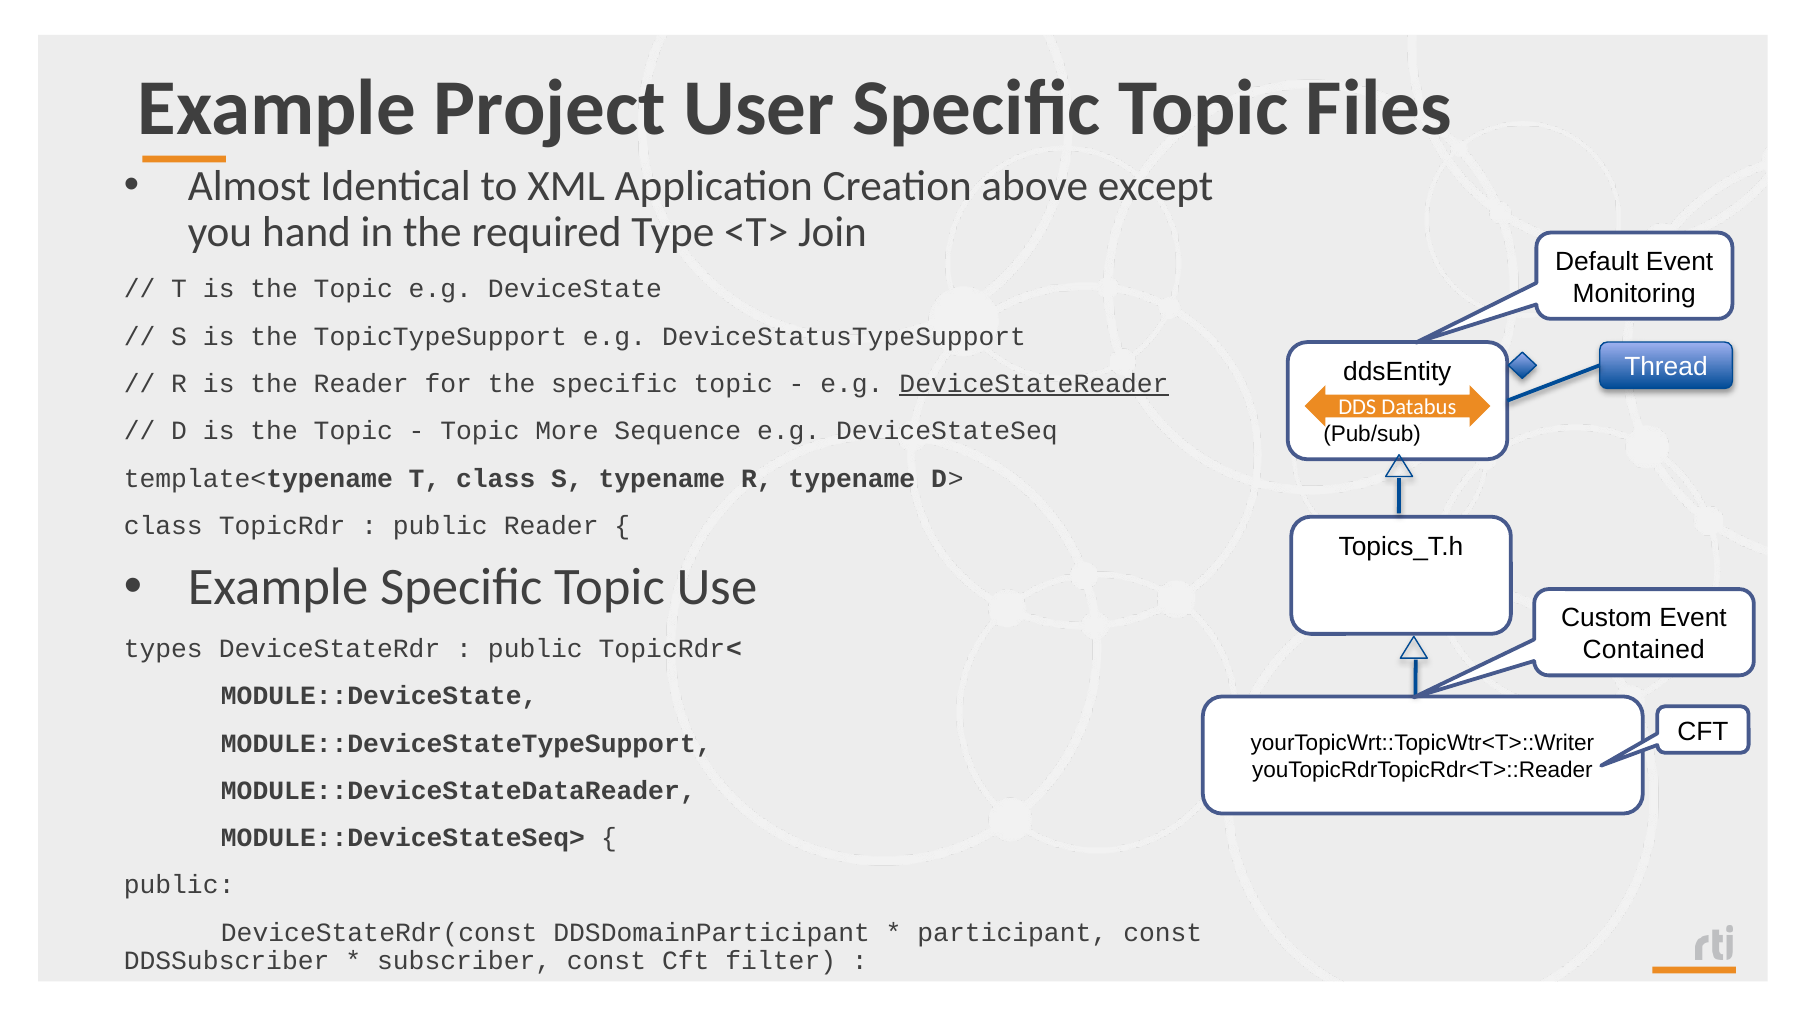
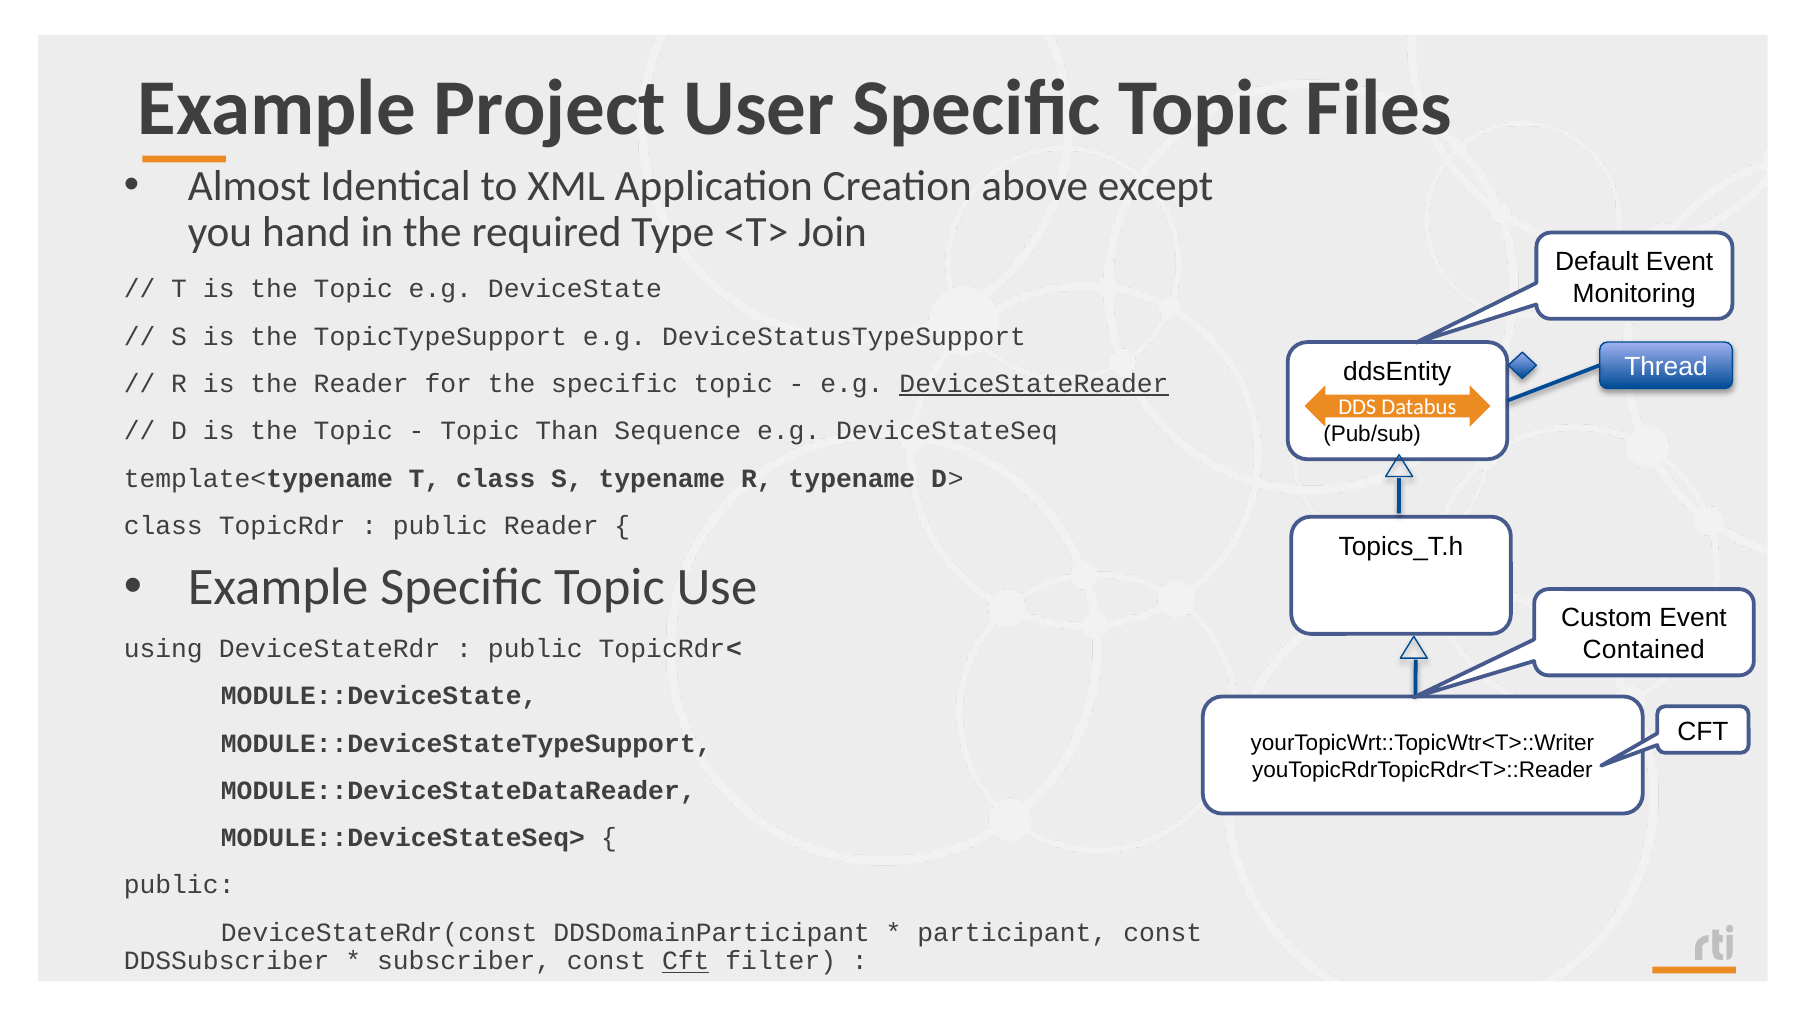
More: More -> Than (567, 431)
types: types -> using (163, 649)
Cft underline: none -> present (686, 961)
